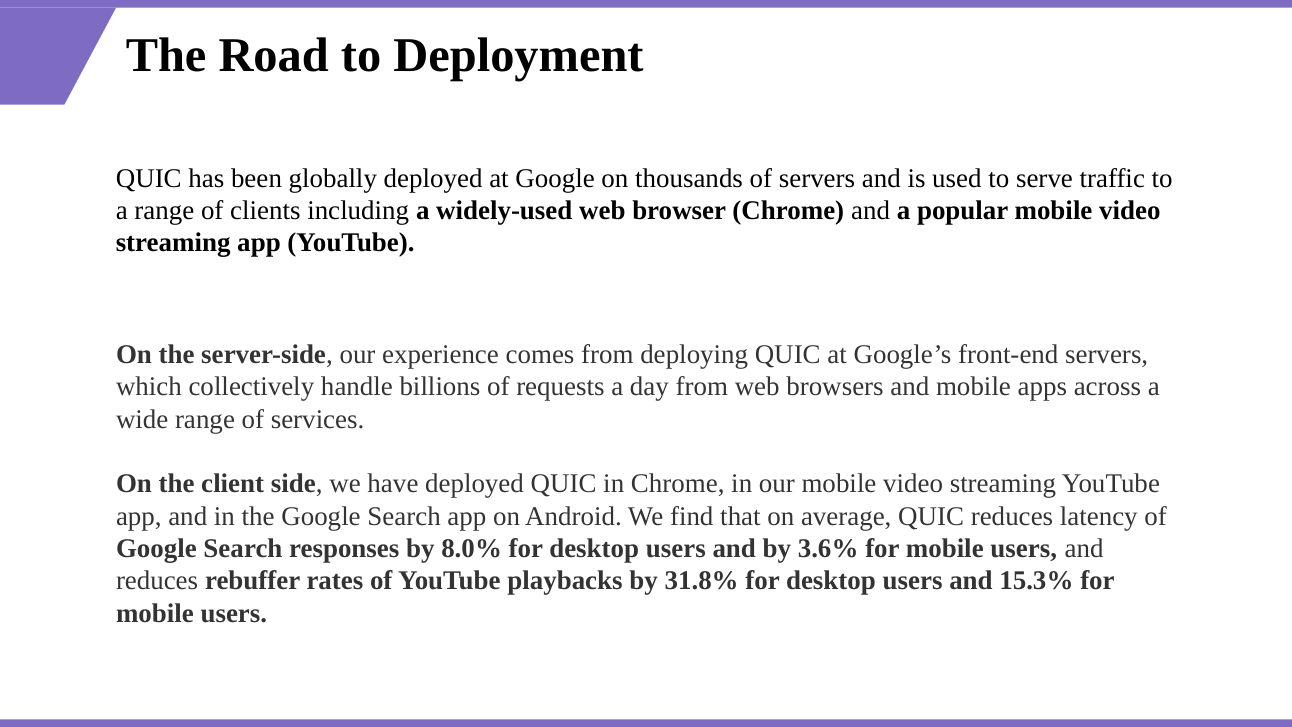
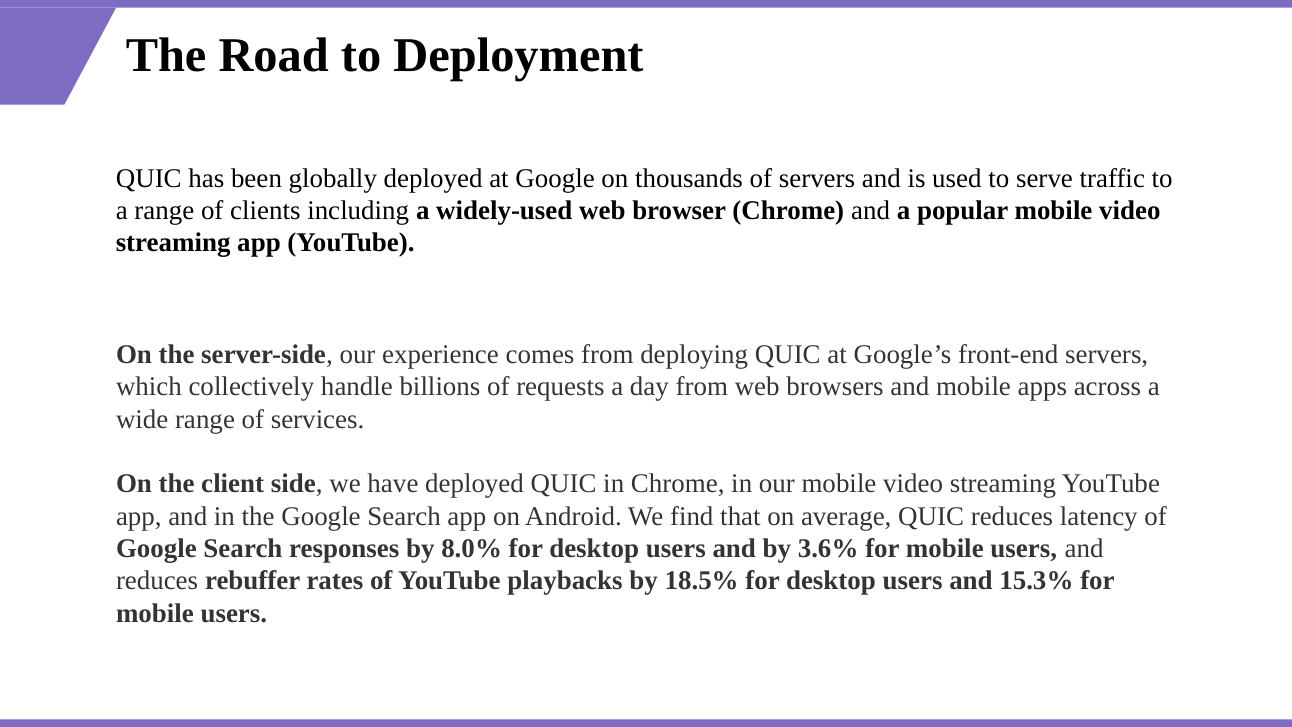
31.8%: 31.8% -> 18.5% (702, 581)
